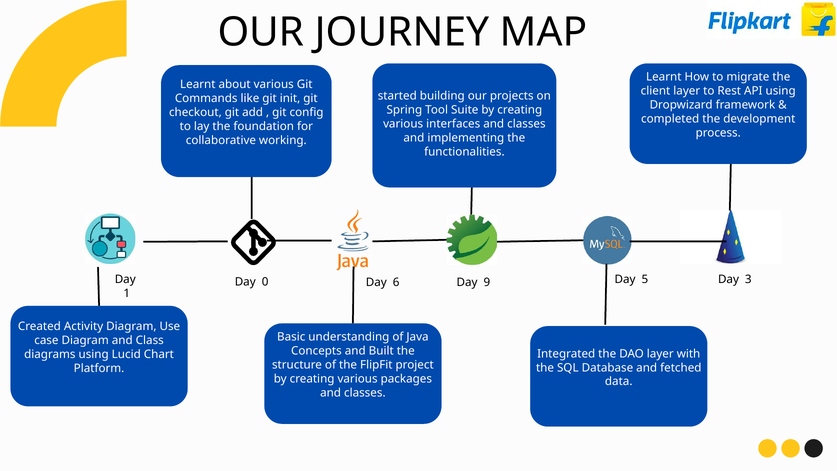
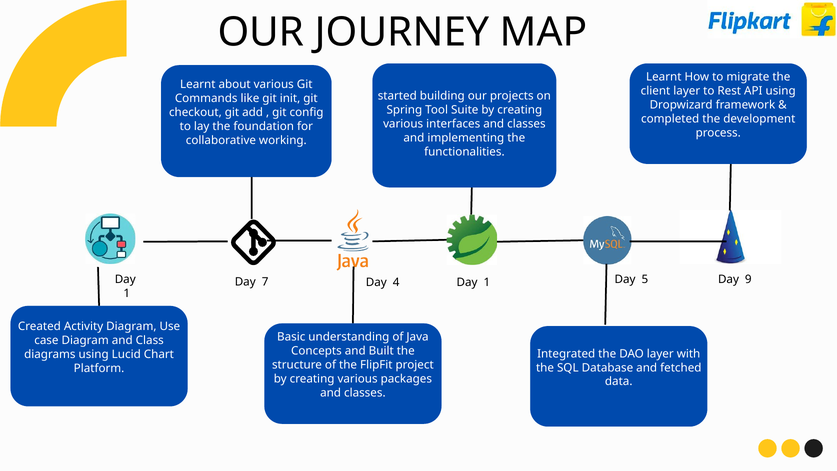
0: 0 -> 7 (265, 282)
6: 6 -> 4 (396, 282)
9: 9 -> 1 (487, 282)
3: 3 -> 9 (748, 279)
